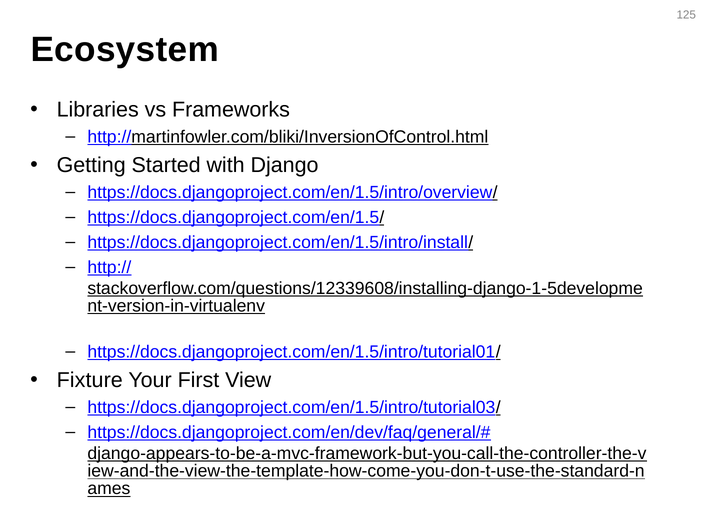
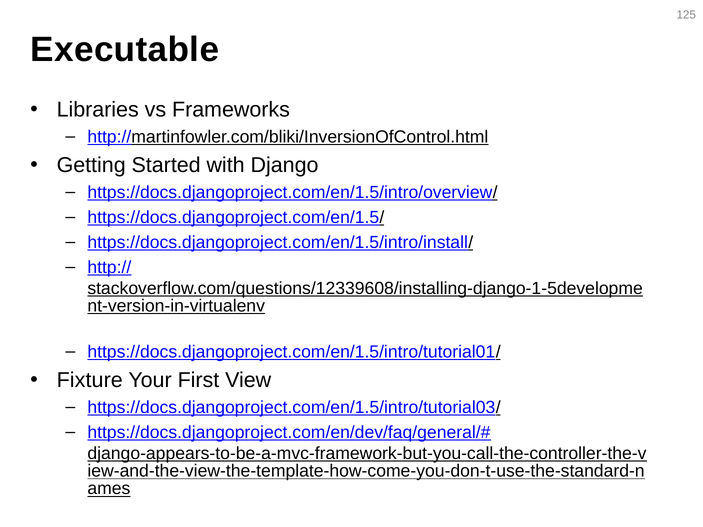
Ecosystem: Ecosystem -> Executable (125, 50)
